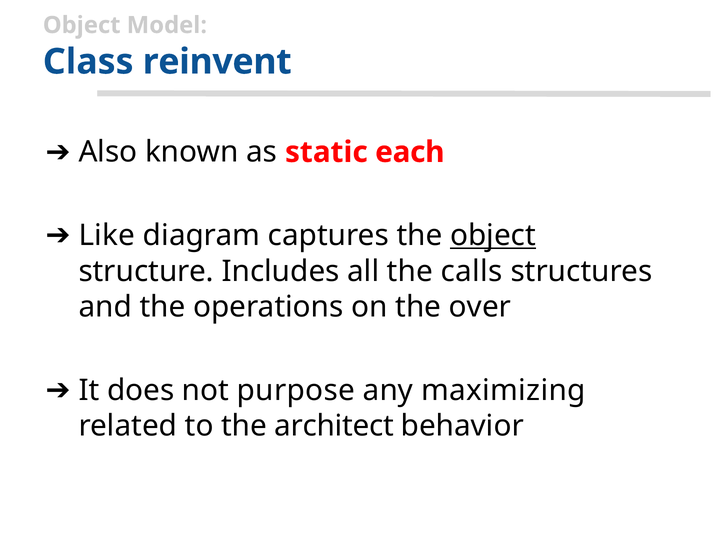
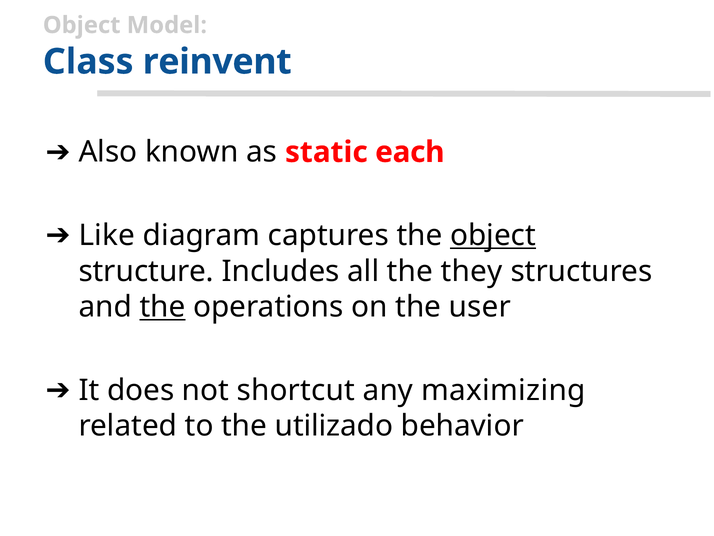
calls: calls -> they (472, 271)
the underline: none -> present (162, 307)
over: over -> user (480, 307)
purpose: purpose -> shortcut (296, 390)
architect: architect -> utilizado (334, 426)
